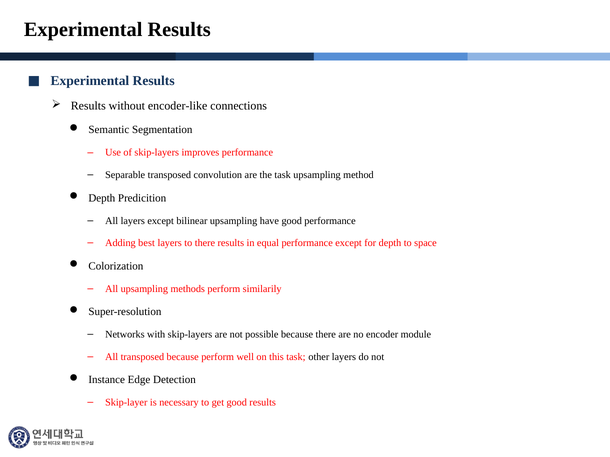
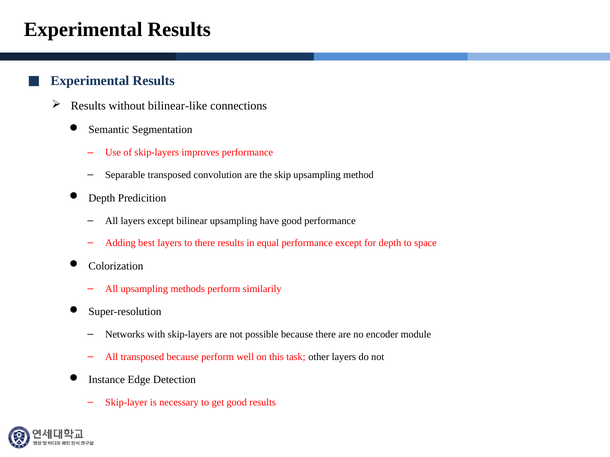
encoder-like: encoder-like -> bilinear-like (178, 106)
the task: task -> skip (283, 175)
